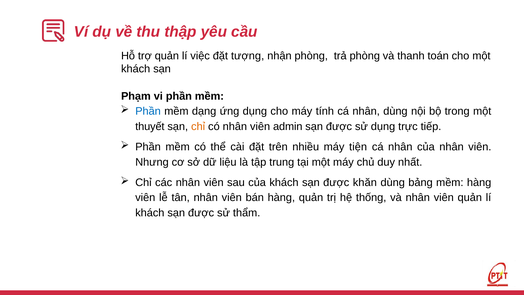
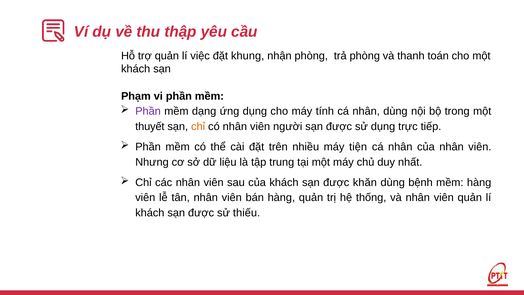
tượng: tượng -> khung (248, 56)
Phần colour: blue -> purple (148, 111)
admin: admin -> người (288, 126)
bảng: bảng -> bệnh (421, 182)
thẩm: thẩm -> thiếu (247, 213)
